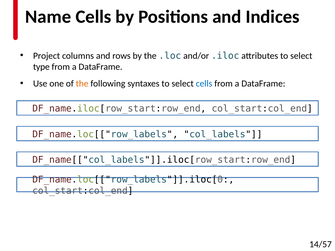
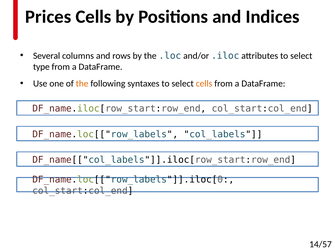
Name: Name -> Prices (48, 17)
Project: Project -> Several (47, 56)
cells colour: blue -> orange (204, 84)
